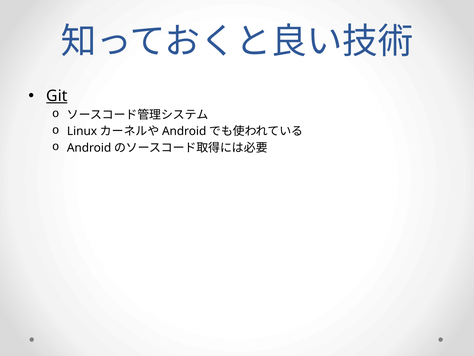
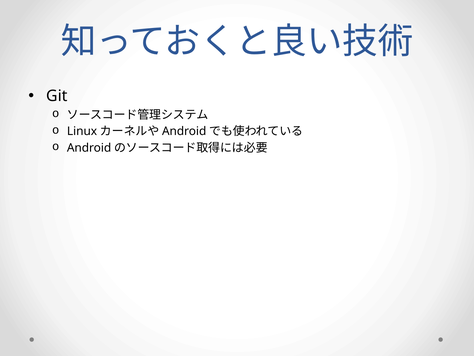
Git underline: present -> none (57, 96)
